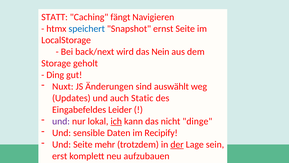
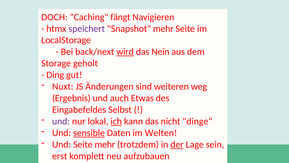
STATT: STATT -> DOCH (54, 17)
speichert colour: blue -> purple (87, 29)
Snapshot ernst: ernst -> mehr (163, 29)
wird underline: none -> present (125, 52)
auswählt: auswählt -> weiteren (171, 86)
Updates: Updates -> Ergebnis (71, 98)
Static: Static -> Etwas (142, 98)
Leider: Leider -> Selbst (120, 109)
sensible underline: none -> present (89, 133)
Recipify: Recipify -> Welten (161, 133)
